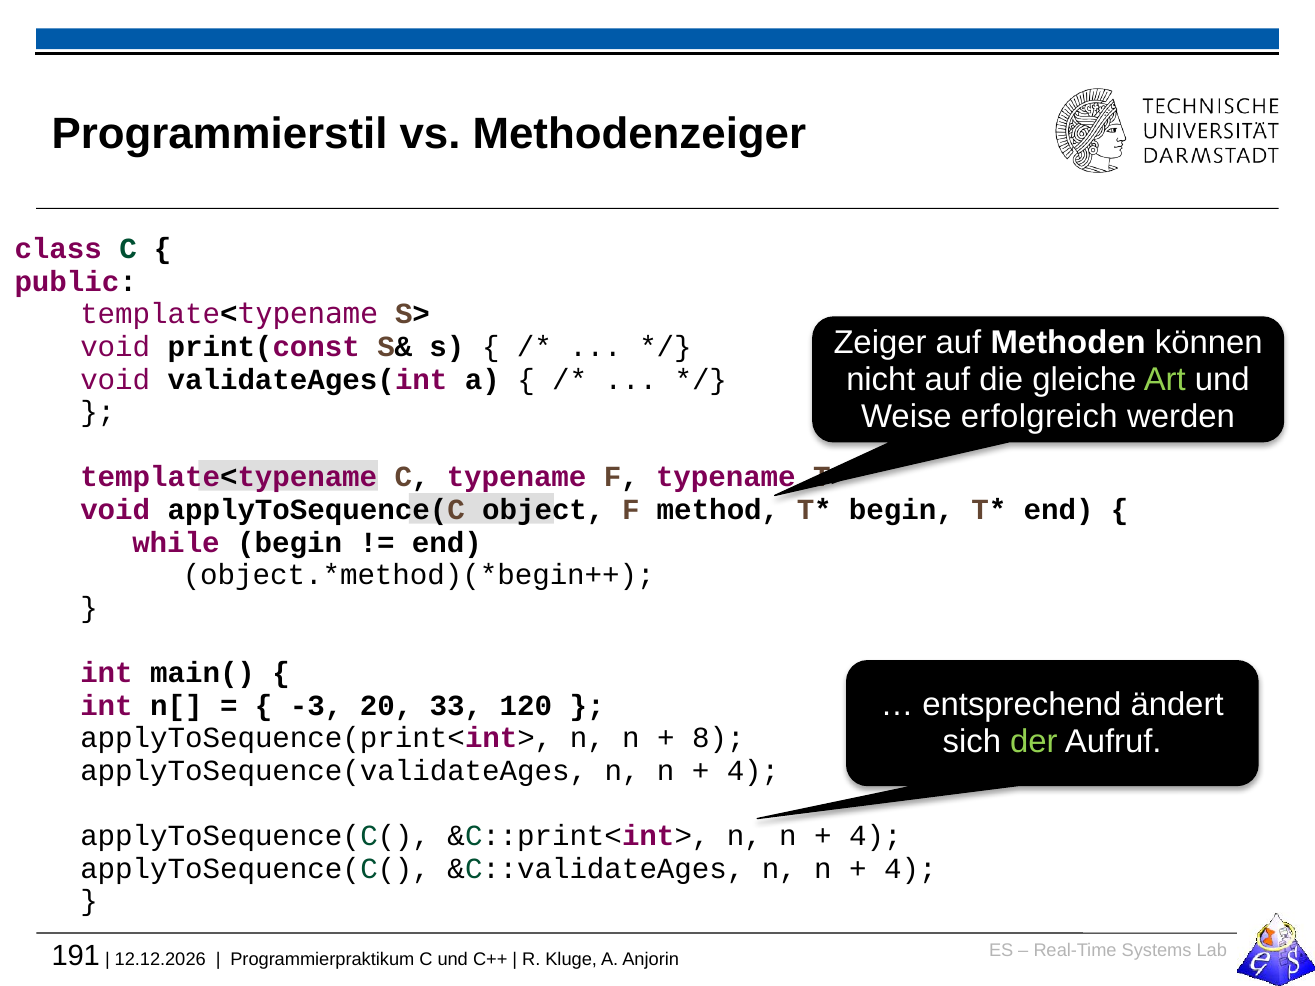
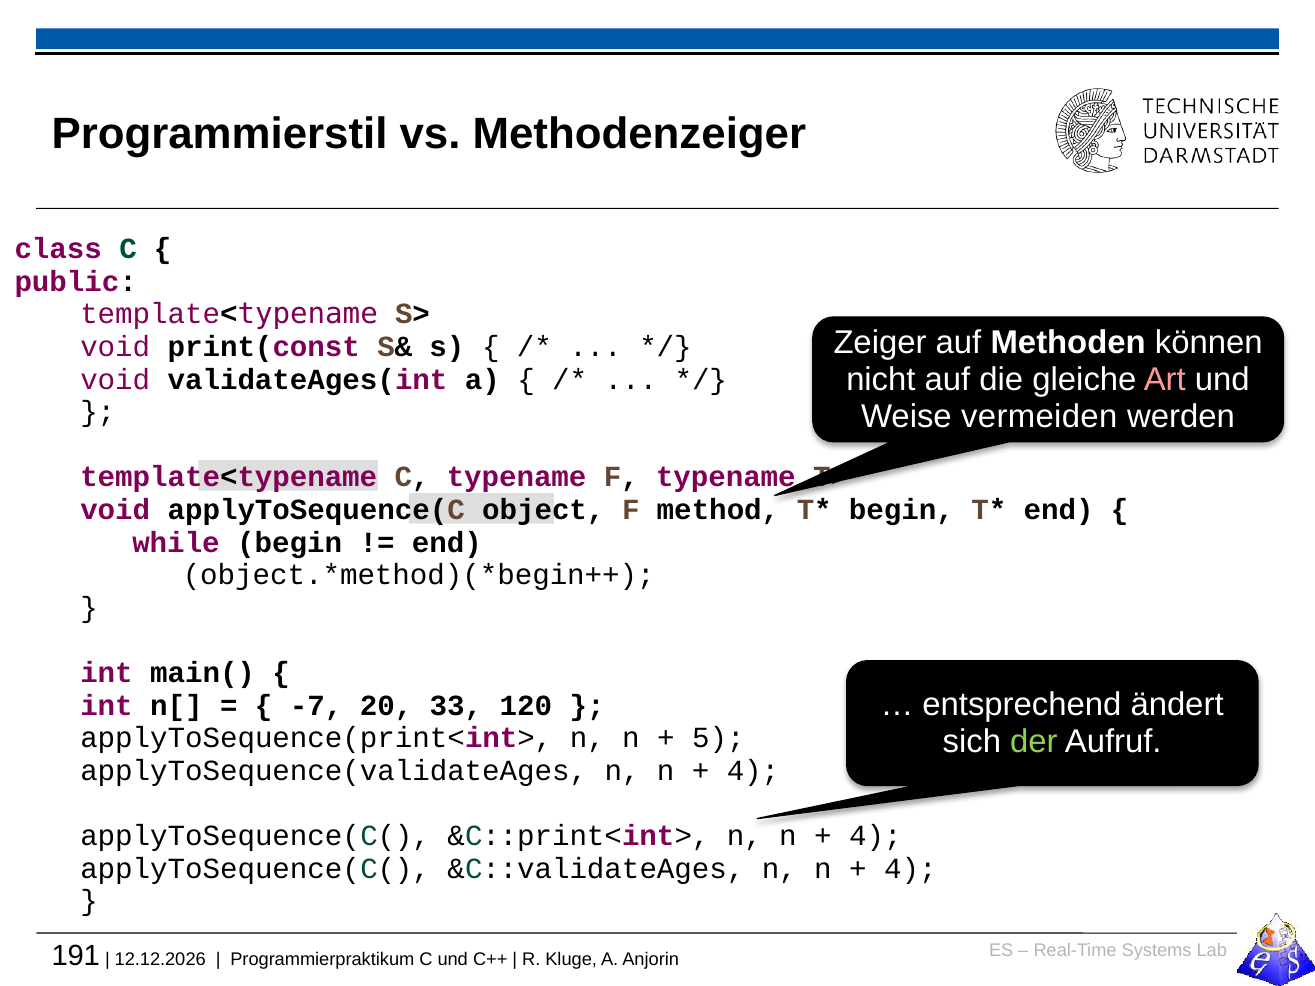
Art colour: light green -> pink (1165, 380)
erfolgreich: erfolgreich -> vermeiden (1039, 416)
-3: -3 -> -7 (316, 706)
8: 8 -> 5 (718, 738)
